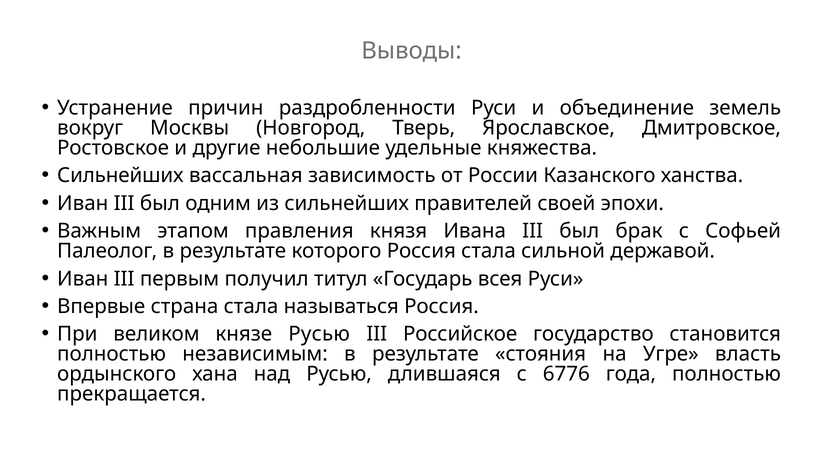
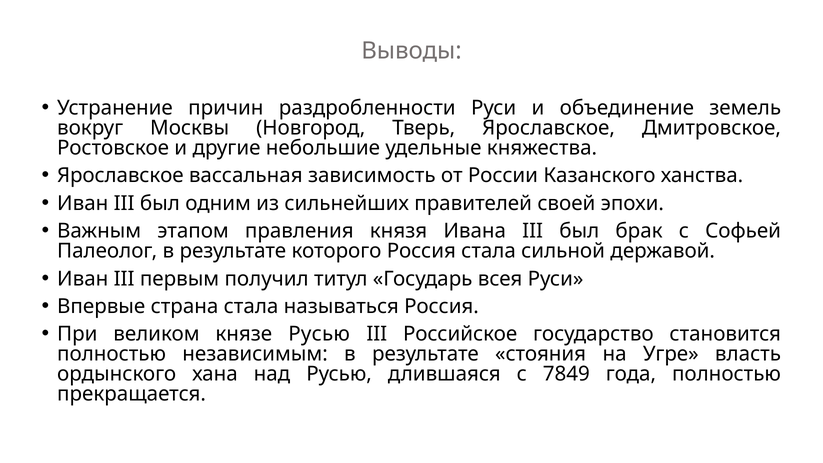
Сильнейших: Сильнейших -> Ярославское (120, 176)
6776: 6776 -> 7849 (566, 374)
